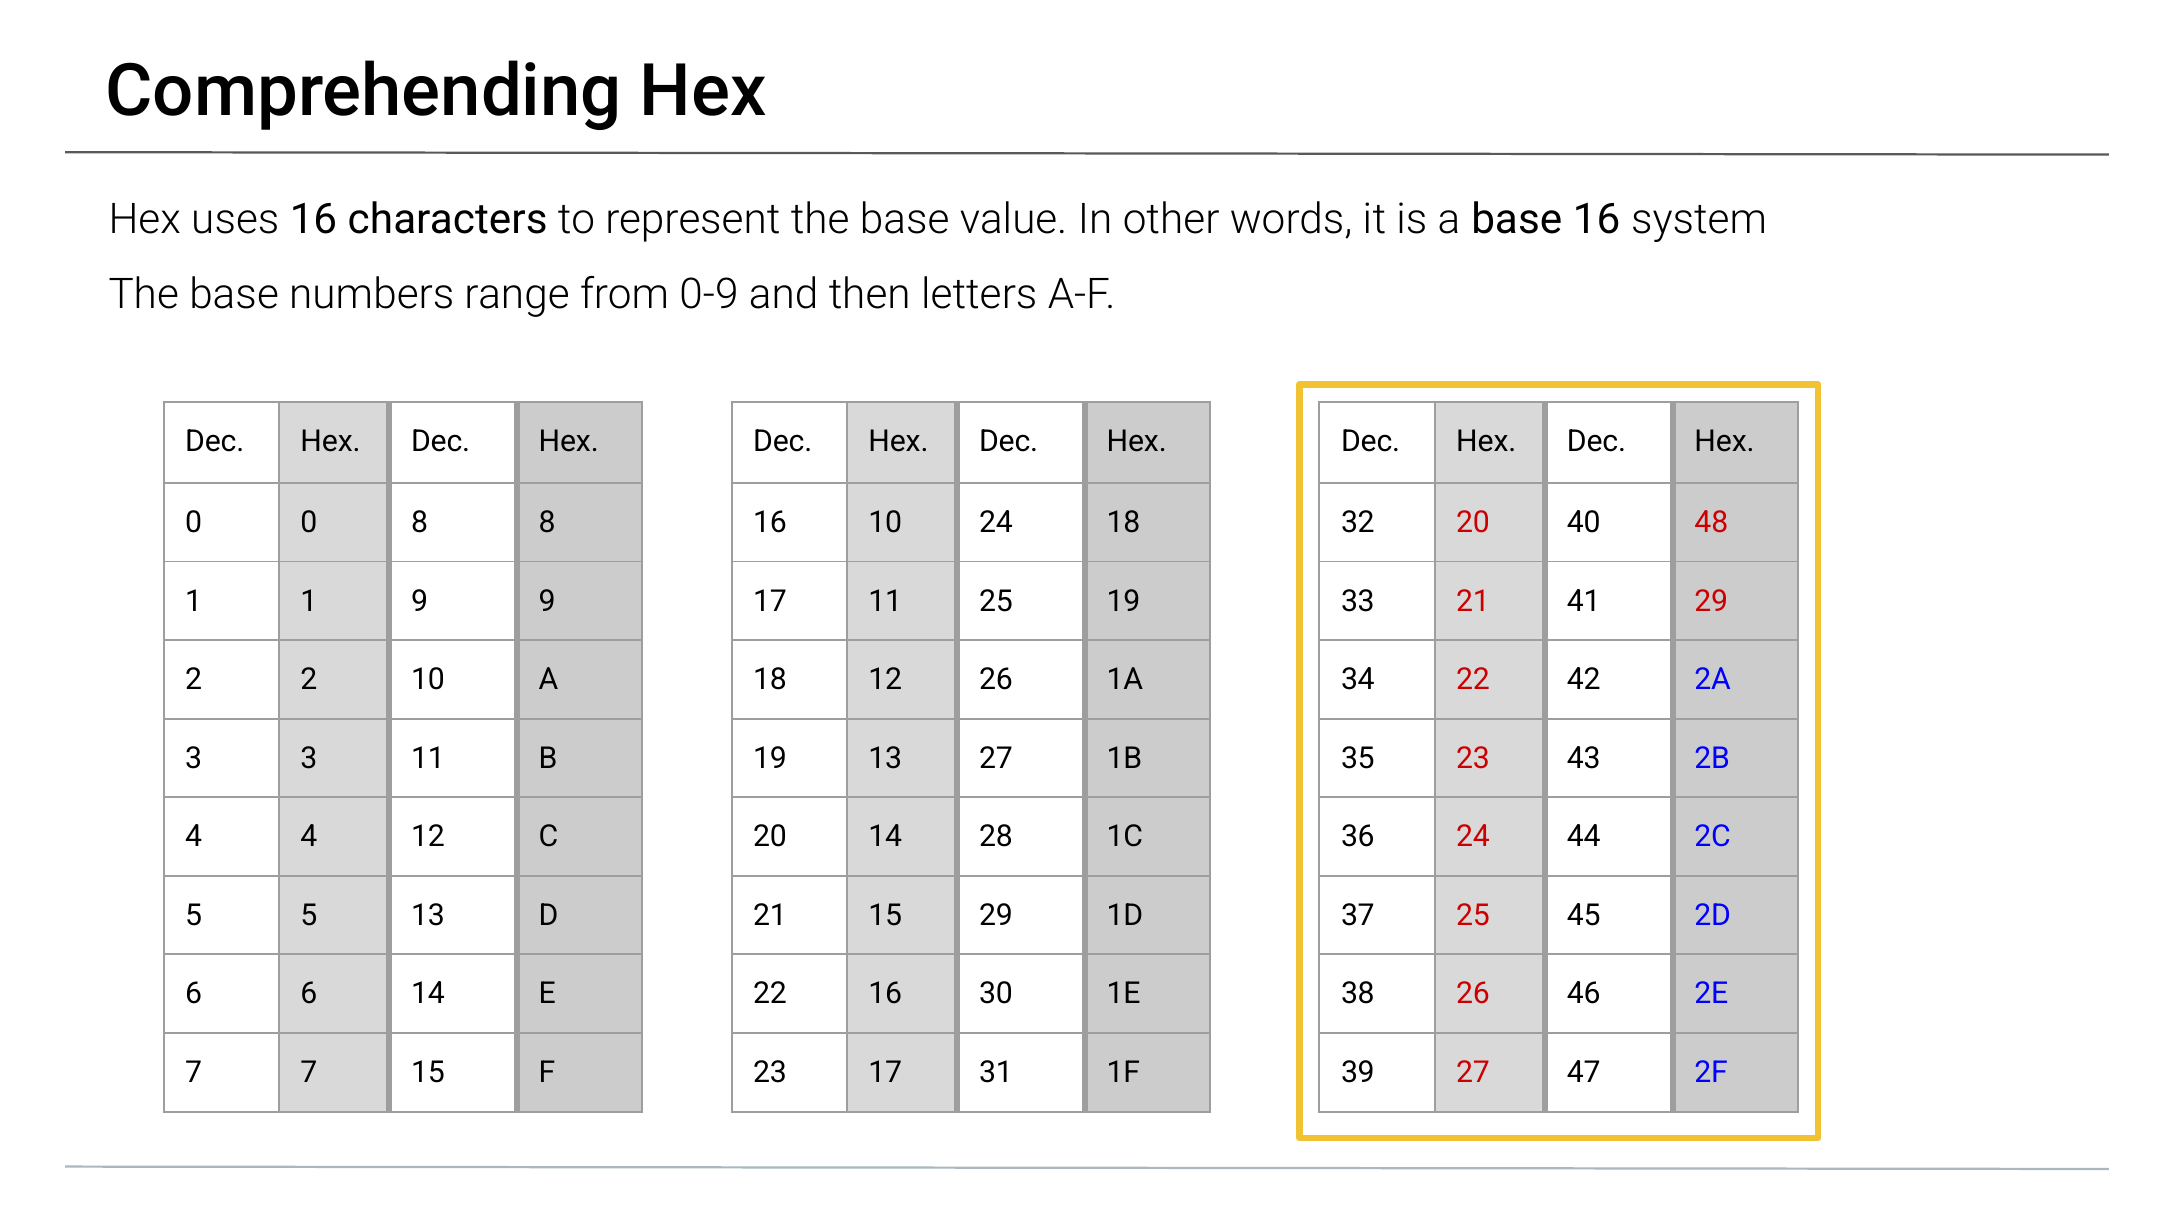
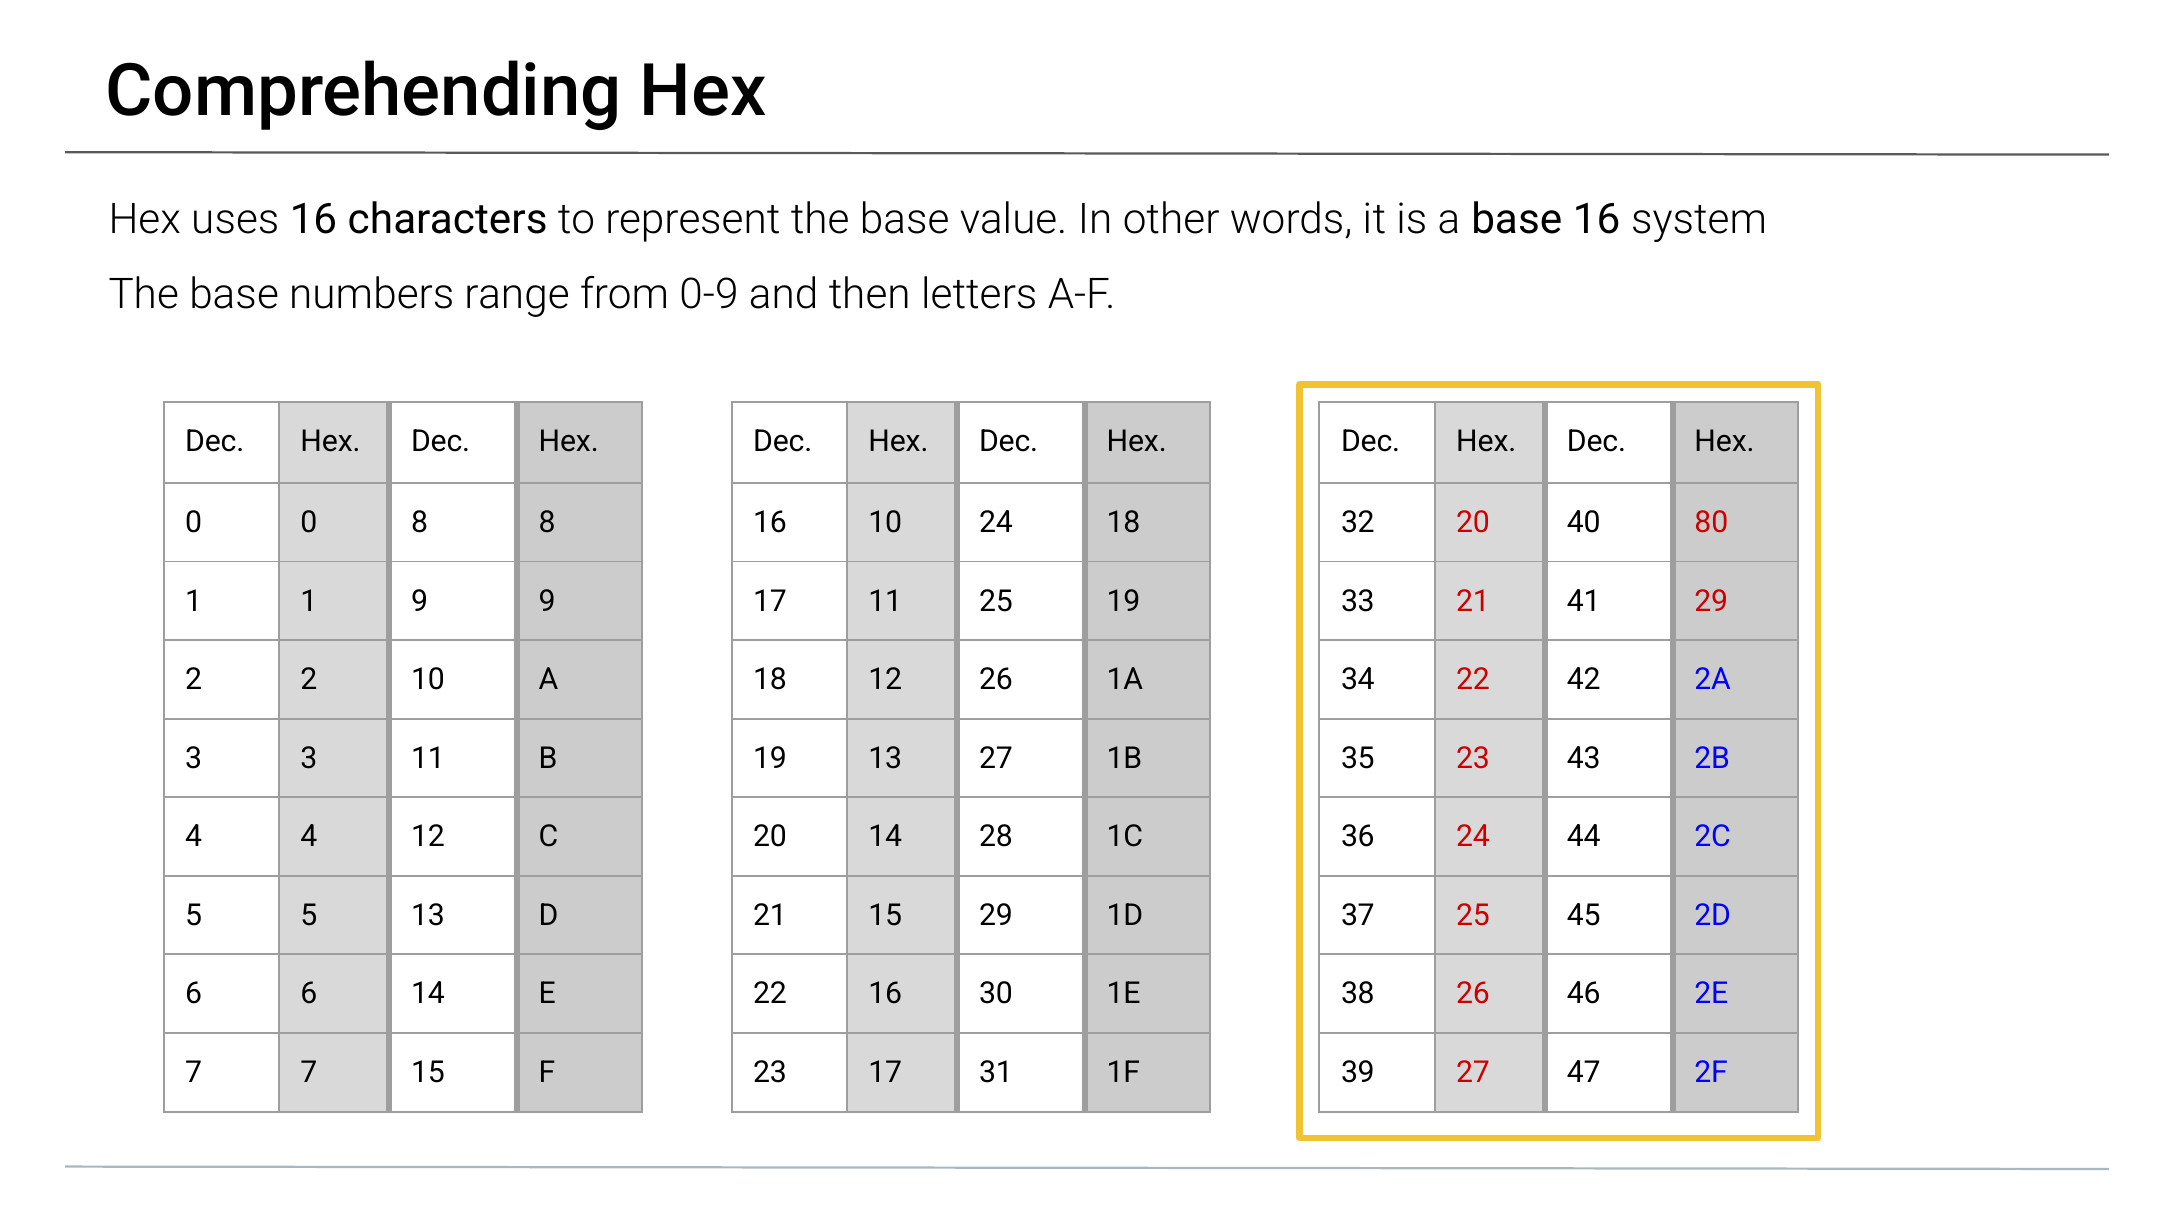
48: 48 -> 80 (1711, 522)
